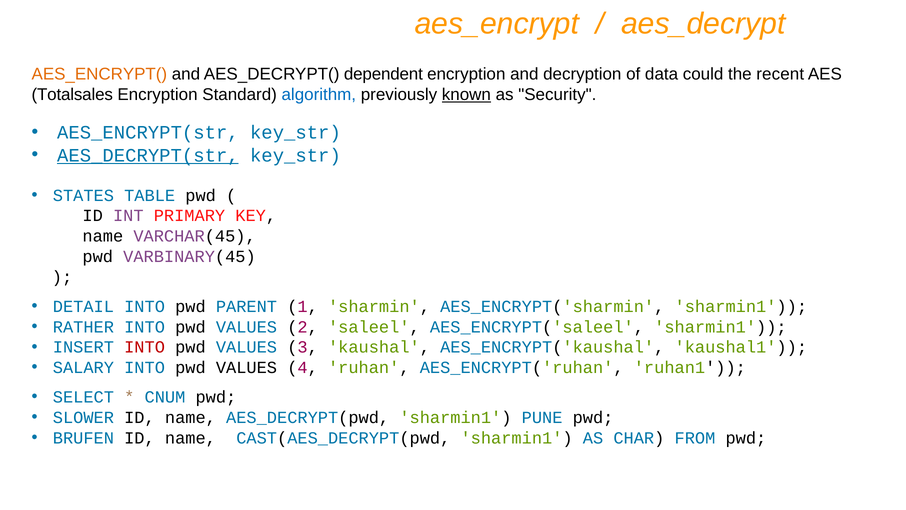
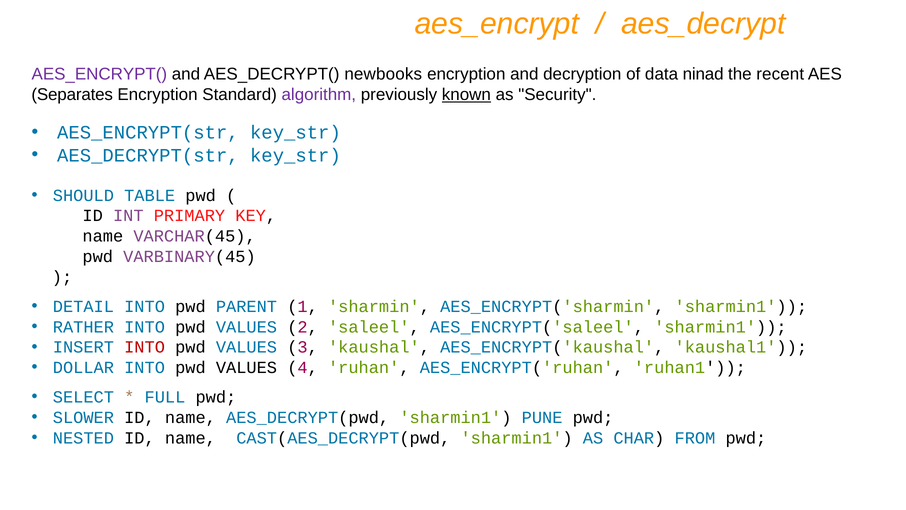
AES_ENCRYPT( colour: orange -> purple (99, 74)
dependent: dependent -> newbooks (383, 74)
could: could -> ninad (703, 74)
Totalsales: Totalsales -> Separates (72, 95)
algorithm colour: blue -> purple (319, 95)
AES_DECRYPT(str underline: present -> none (148, 155)
STATES: STATES -> SHOULD (83, 195)
SALARY: SALARY -> DOLLAR (83, 367)
CNUM: CNUM -> FULL (165, 397)
BRUFEN: BRUFEN -> NESTED (83, 438)
